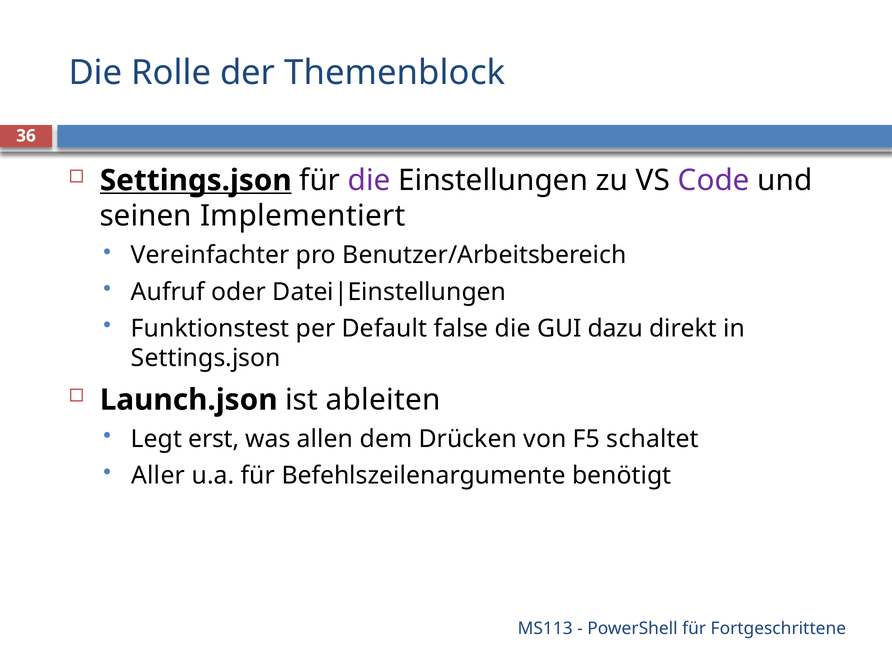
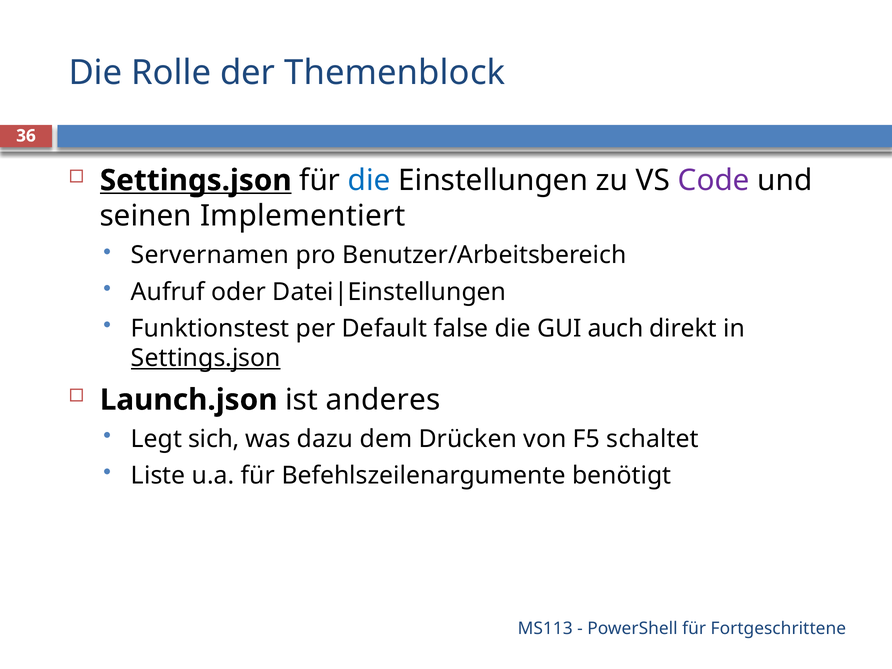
die colour: purple -> blue (369, 180)
Vereinfachter: Vereinfachter -> Servernamen (210, 255)
dazu: dazu -> auch (615, 328)
Settings.json underline: none -> present (206, 358)
ableiten: ableiten -> anderes (383, 400)
erst: erst -> sich (214, 439)
allen: allen -> dazu (325, 439)
Aller: Aller -> Liste (158, 476)
